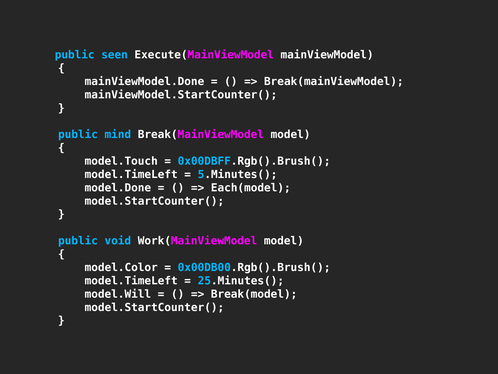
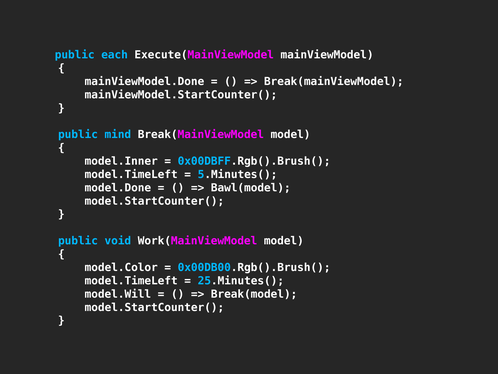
seen: seen -> each (115, 55)
model.Touch: model.Touch -> model.Inner (121, 161)
Each(model: Each(model -> Bawl(model (251, 188)
